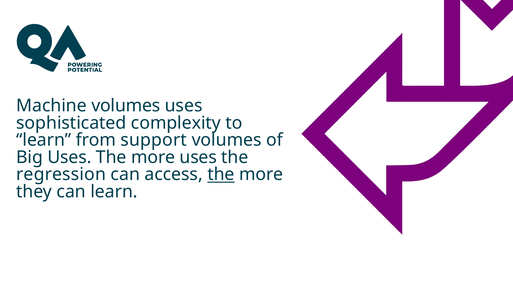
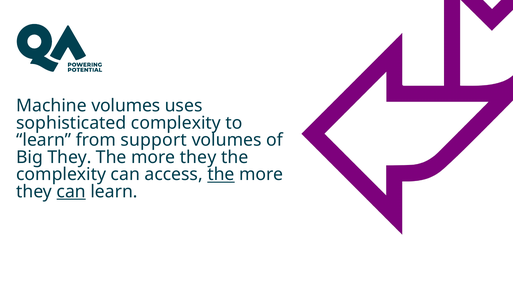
Big Uses: Uses -> They (70, 157)
uses: uses -> they (198, 157)
regression: regression -> complexity (61, 174)
can underline: none -> present (71, 191)
